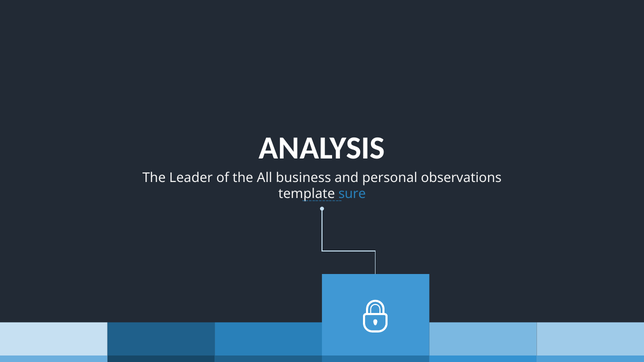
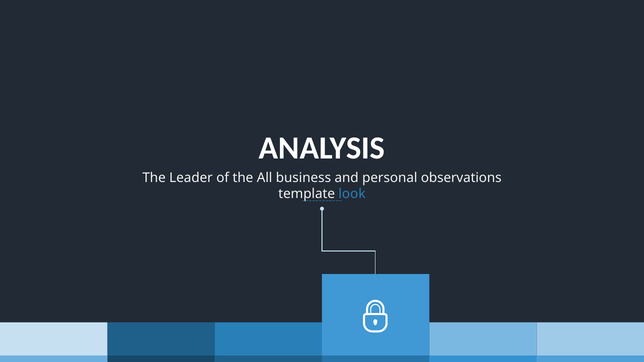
sure: sure -> look (352, 194)
